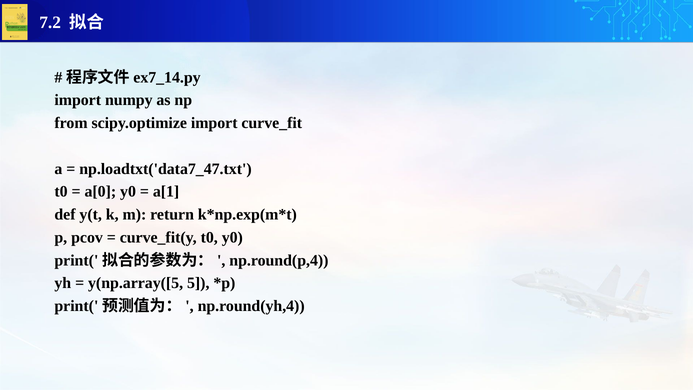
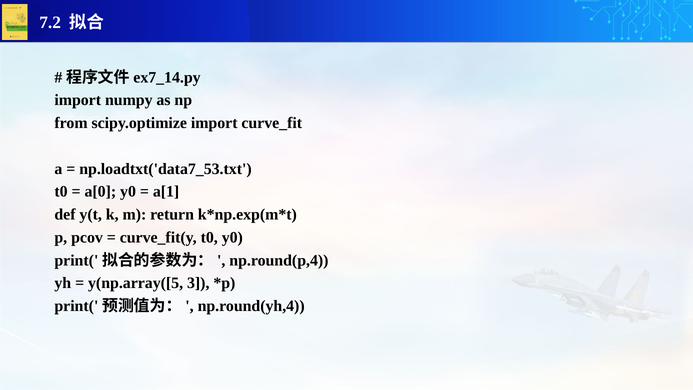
np.loadtxt('data7_47.txt: np.loadtxt('data7_47.txt -> np.loadtxt('data7_53.txt (165, 169)
5: 5 -> 3 (198, 283)
